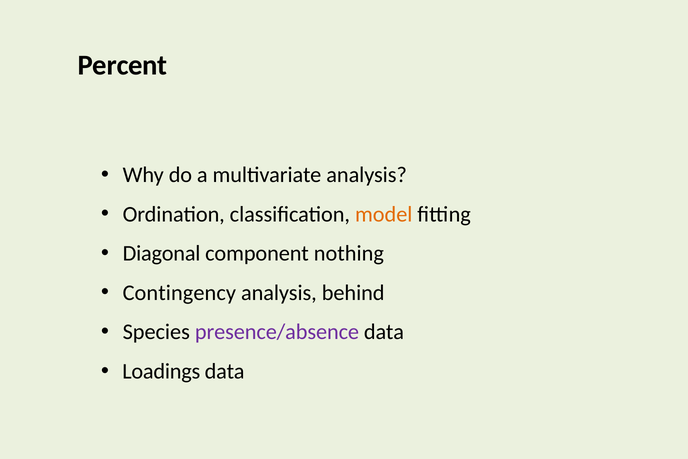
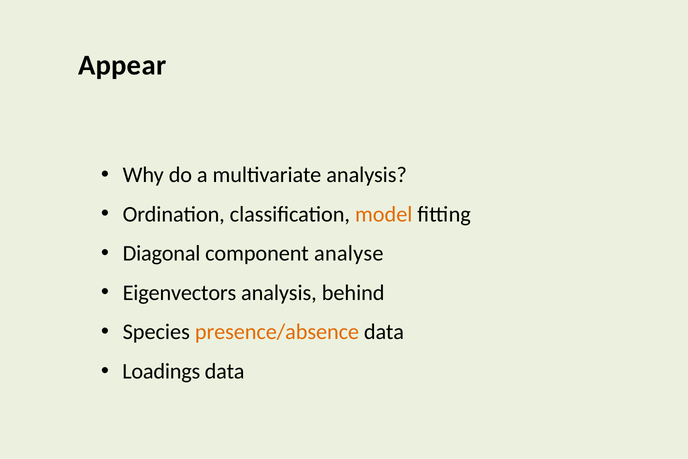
Percent: Percent -> Appear (122, 65)
nothing: nothing -> analyse (349, 253)
Contingency: Contingency -> Eigenvectors (179, 293)
presence/absence colour: purple -> orange (277, 332)
